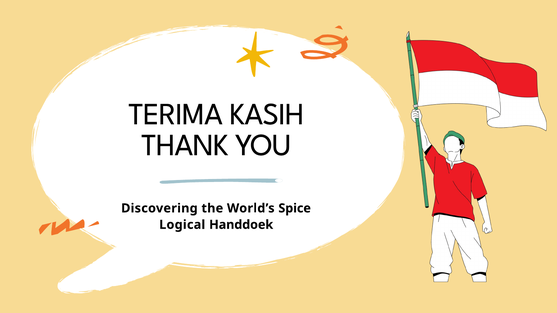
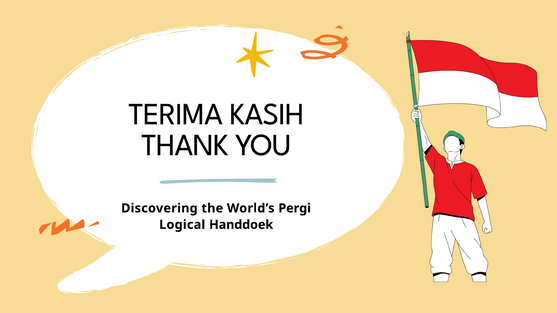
Spice: Spice -> Pergi (295, 208)
